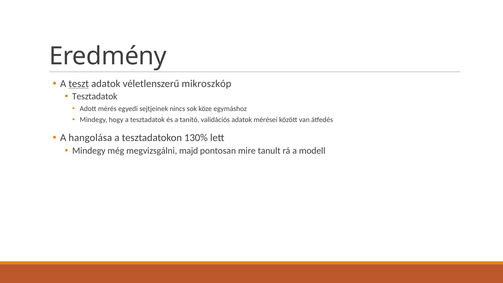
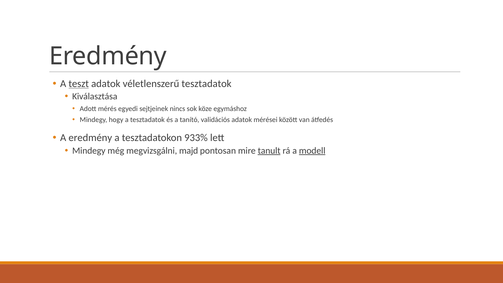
véletlenszerű mikroszkóp: mikroszkóp -> tesztadatok (207, 84)
Tesztadatok: Tesztadatok -> Kiválasztása (95, 97)
A hangolása: hangolása -> eredmény (90, 138)
130%: 130% -> 933% (196, 138)
tanult underline: none -> present (269, 151)
modell underline: none -> present (312, 151)
